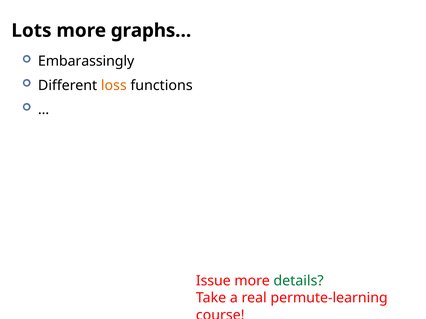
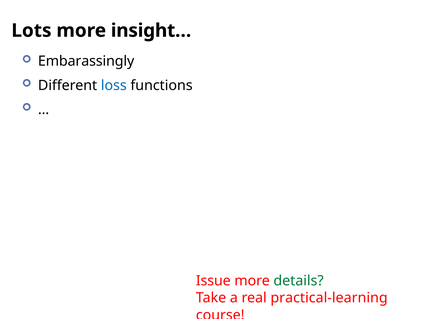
graphs…: graphs… -> insight… (151, 31)
loss colour: orange -> blue (114, 85)
permute-learning: permute-learning -> practical-learning (329, 298)
